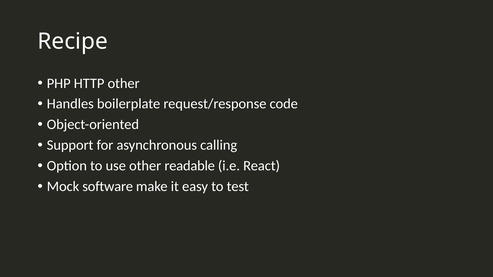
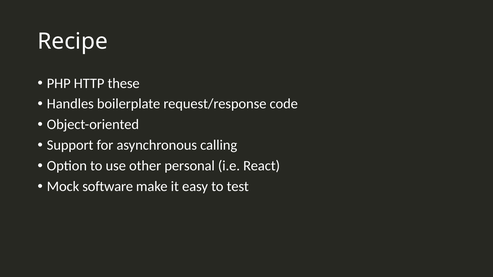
HTTP other: other -> these (124, 83)
readable: readable -> personal (190, 166)
